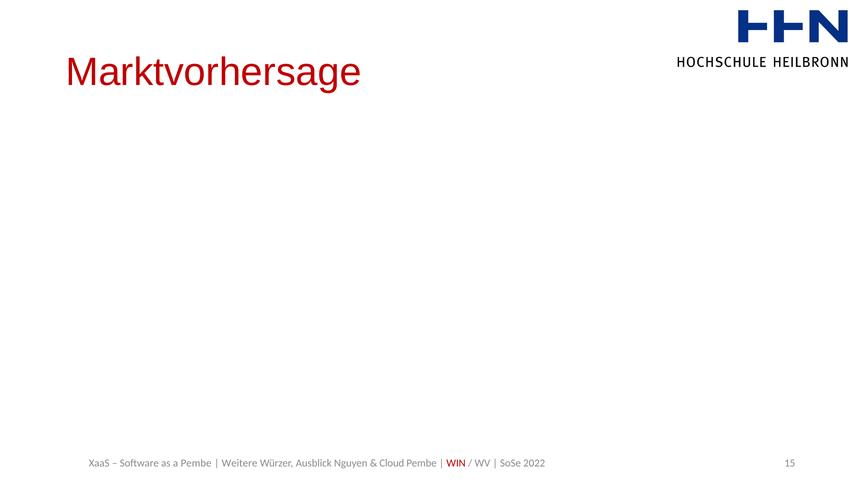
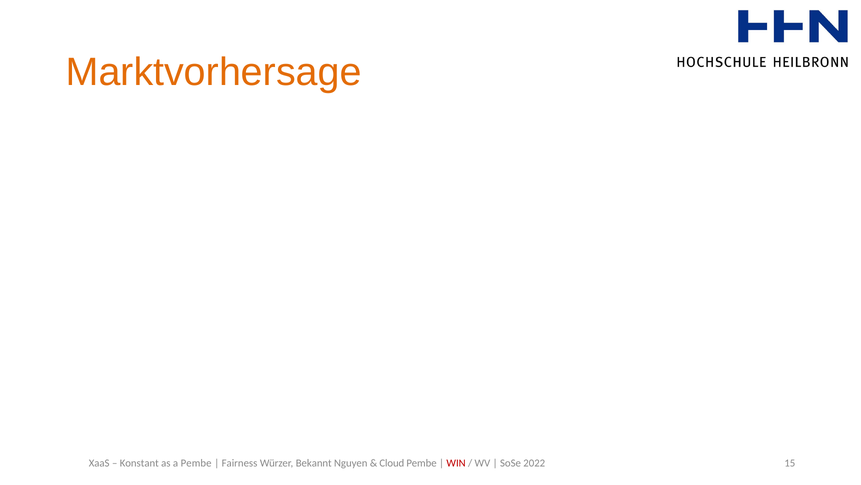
Marktvorhersage colour: red -> orange (214, 72)
Software: Software -> Konstant (139, 463)
Weitere: Weitere -> Fairness (240, 463)
Ausblick: Ausblick -> Bekannt (314, 463)
